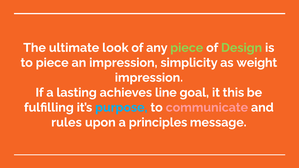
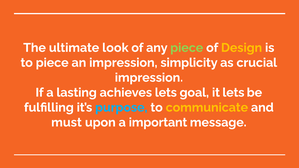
Design colour: light green -> yellow (242, 48)
weight: weight -> crucial (257, 63)
achieves line: line -> lets (166, 93)
it this: this -> lets (233, 93)
communicate colour: pink -> yellow (207, 108)
rules: rules -> must (67, 123)
principles: principles -> important (158, 123)
